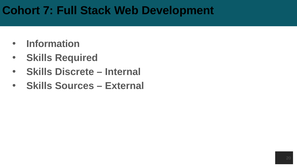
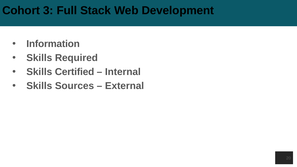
7: 7 -> 3 (48, 10)
Discrete: Discrete -> Certified (75, 72)
